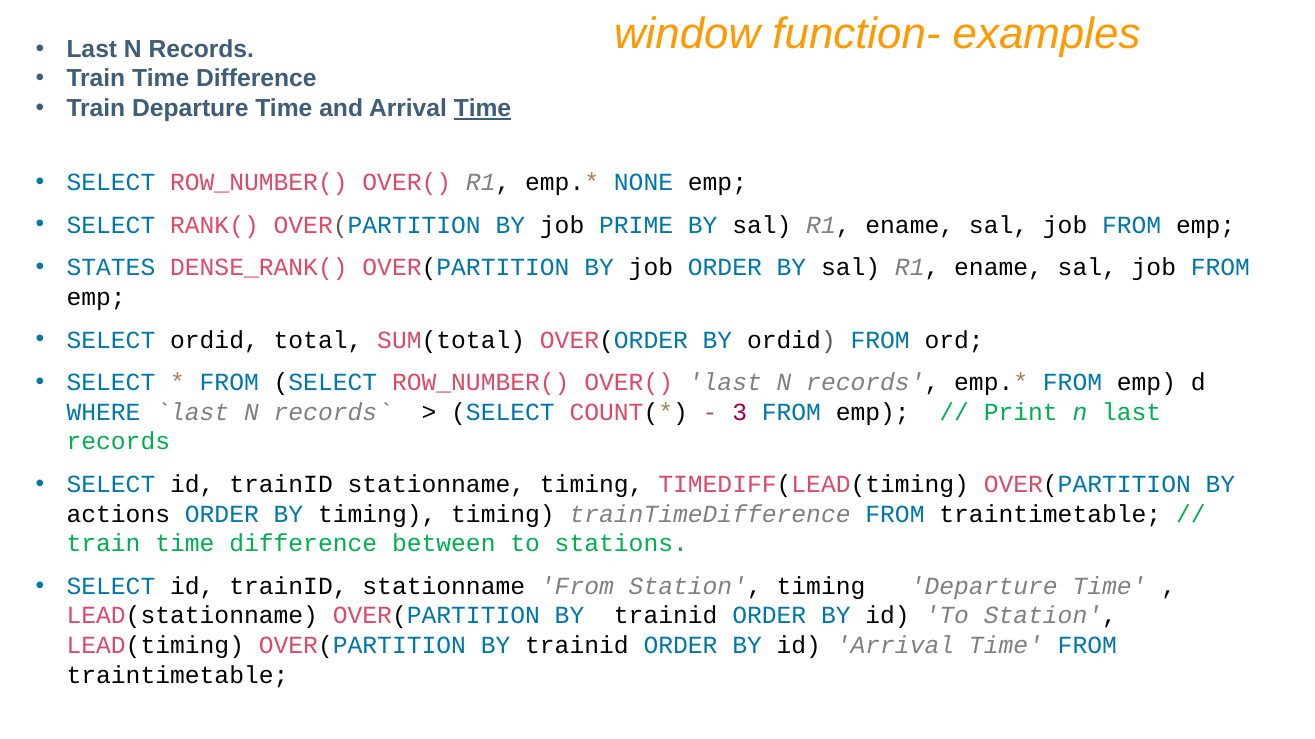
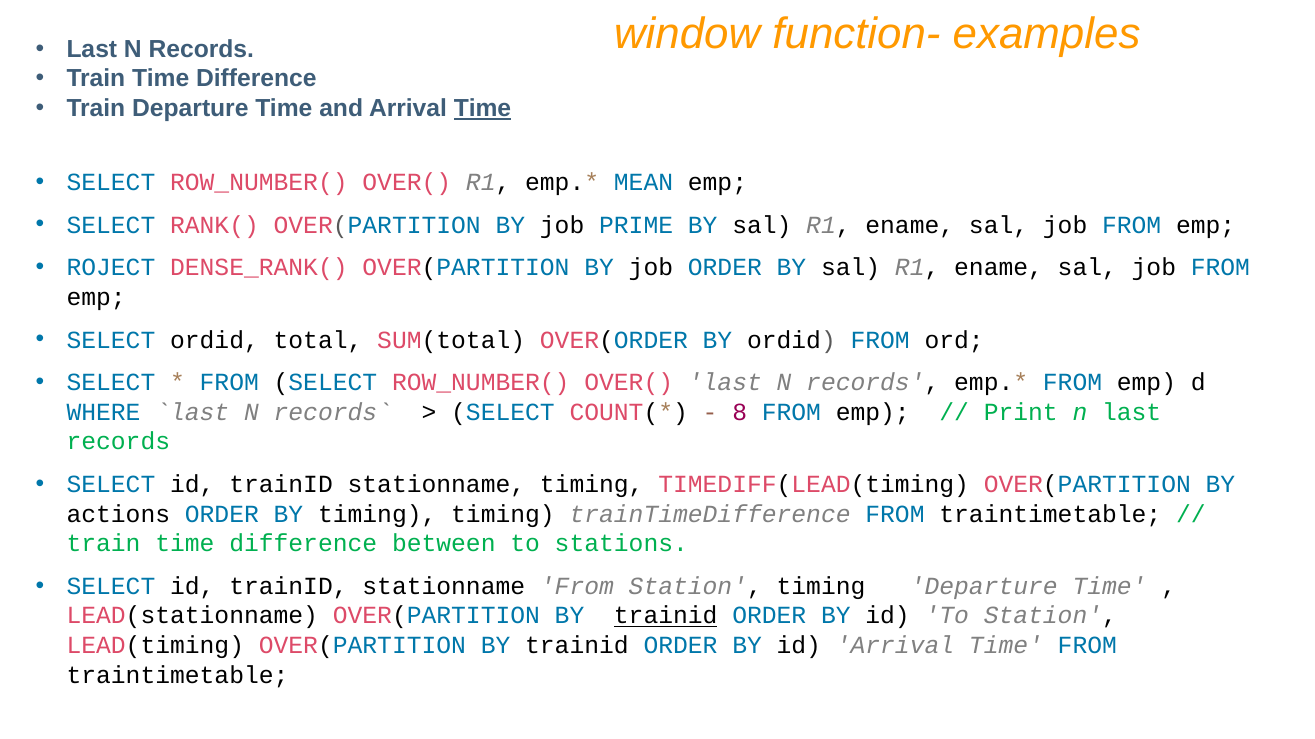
NONE: NONE -> MEAN (644, 183)
STATES: STATES -> ROJECT (111, 268)
3: 3 -> 8 (740, 413)
trainid underline: none -> present (666, 616)
